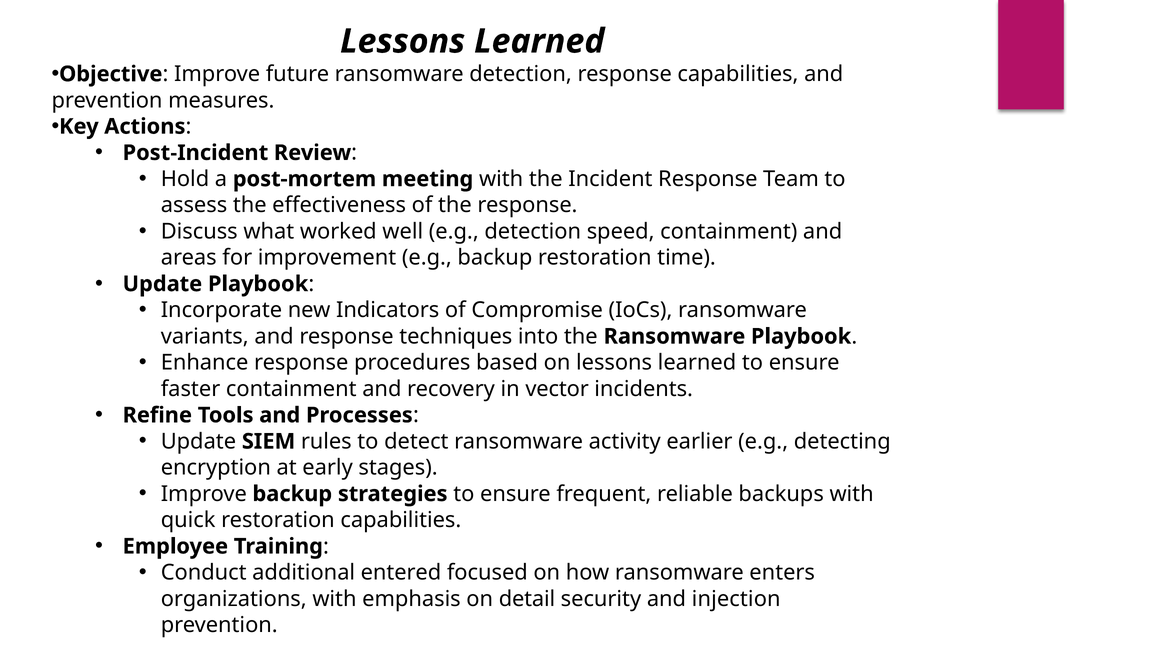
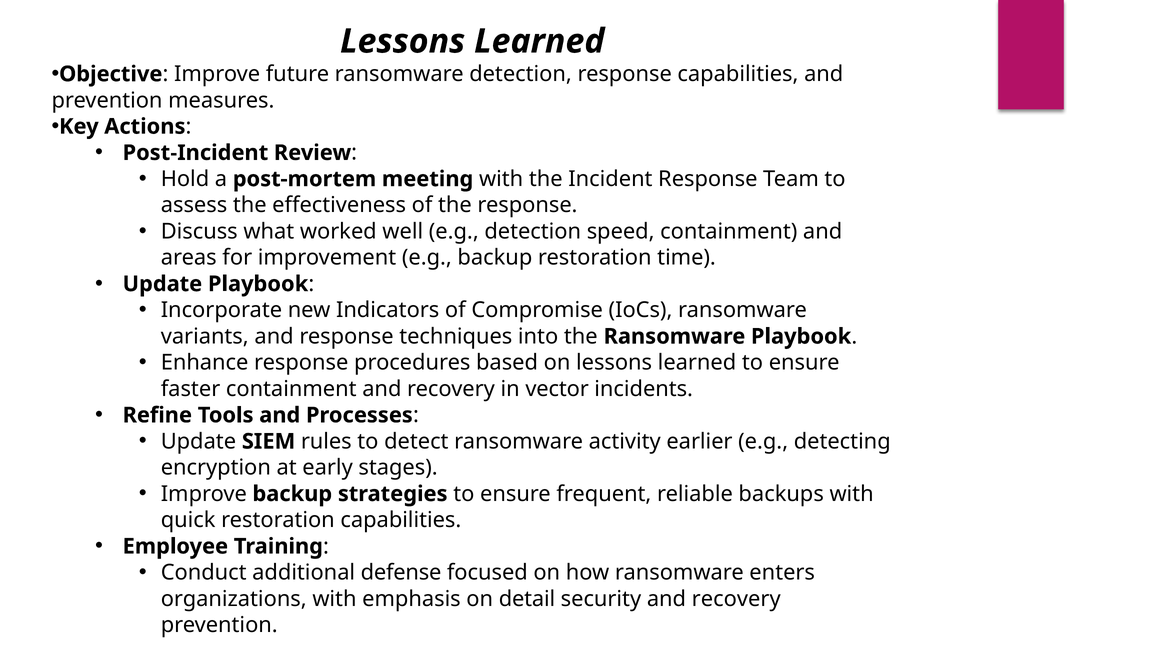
entered: entered -> defense (401, 572)
security and injection: injection -> recovery (736, 599)
